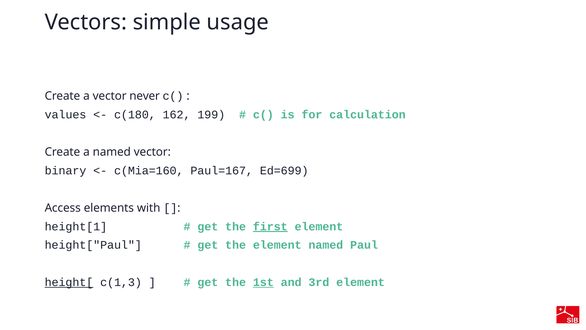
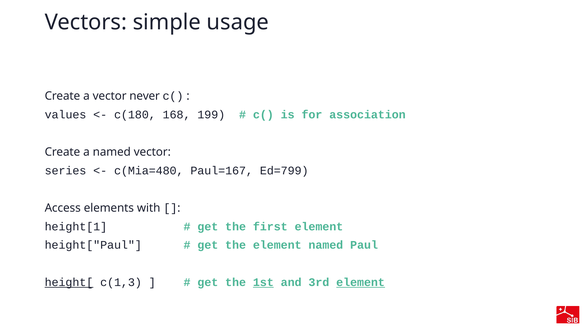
162: 162 -> 168 (177, 114)
calculation: calculation -> association (367, 114)
binary: binary -> series (66, 170)
c(Mia=160: c(Mia=160 -> c(Mia=480 (149, 170)
Ed=699: Ed=699 -> Ed=799 (284, 170)
first underline: present -> none (270, 226)
element underline: none -> present (361, 282)
